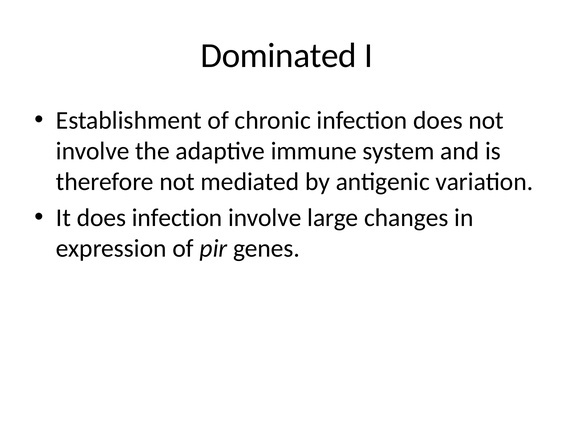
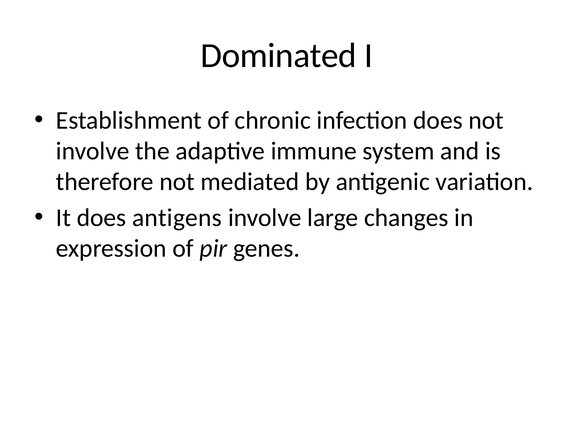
does infection: infection -> antigens (177, 217)
